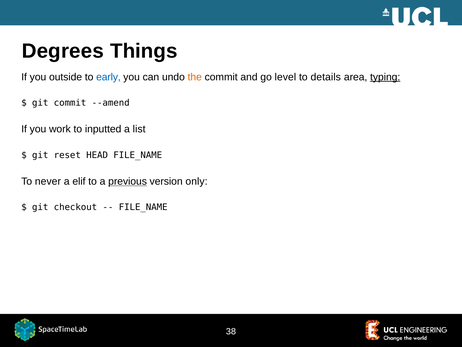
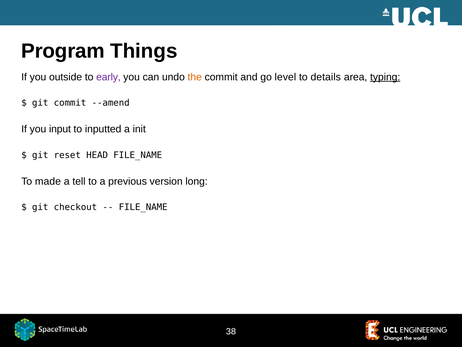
Degrees: Degrees -> Program (63, 51)
early colour: blue -> purple (108, 77)
work: work -> input (60, 129)
list: list -> init (139, 129)
never: never -> made (48, 181)
elif: elif -> tell (79, 181)
previous underline: present -> none (128, 181)
only: only -> long (197, 181)
